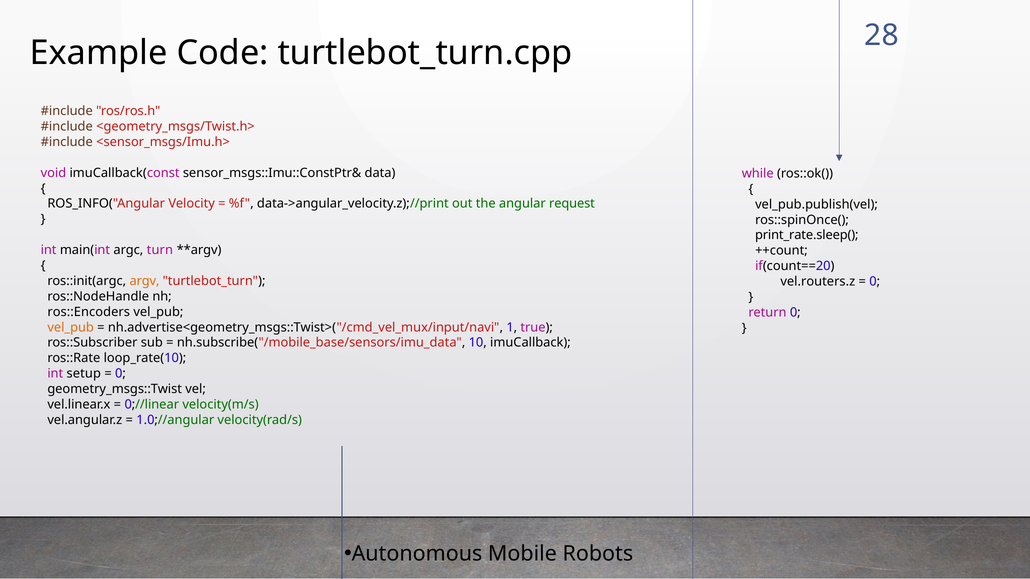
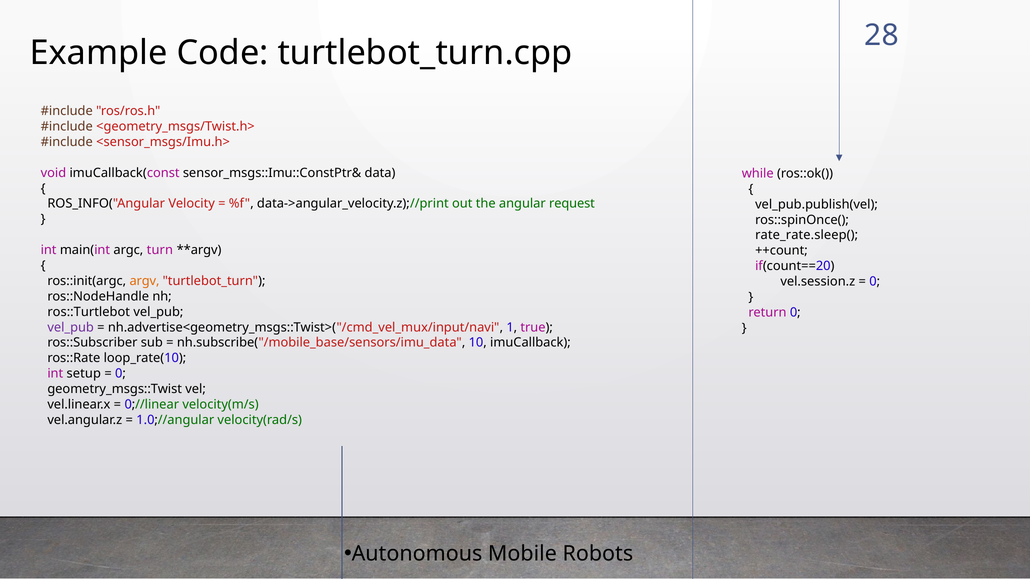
print_rate.sleep(: print_rate.sleep( -> rate_rate.sleep( (807, 235)
vel.routers.z: vel.routers.z -> vel.session.z (818, 282)
ros::Encoders: ros::Encoders -> ros::Turtlebot (89, 312)
vel_pub colour: orange -> purple (71, 327)
